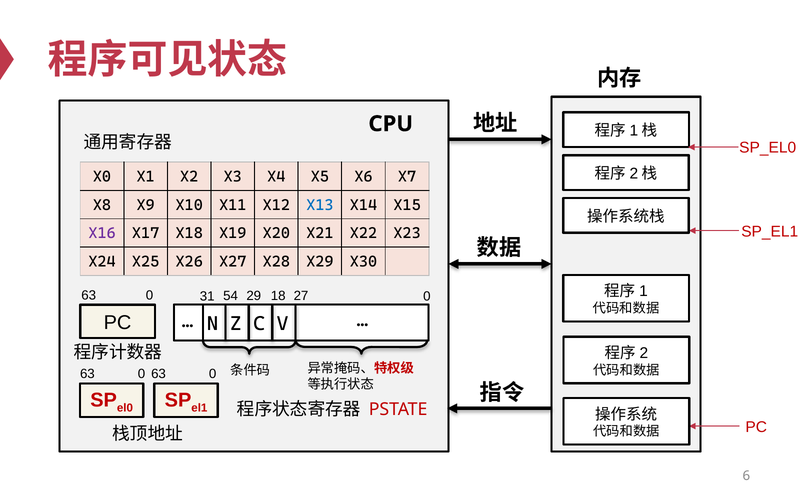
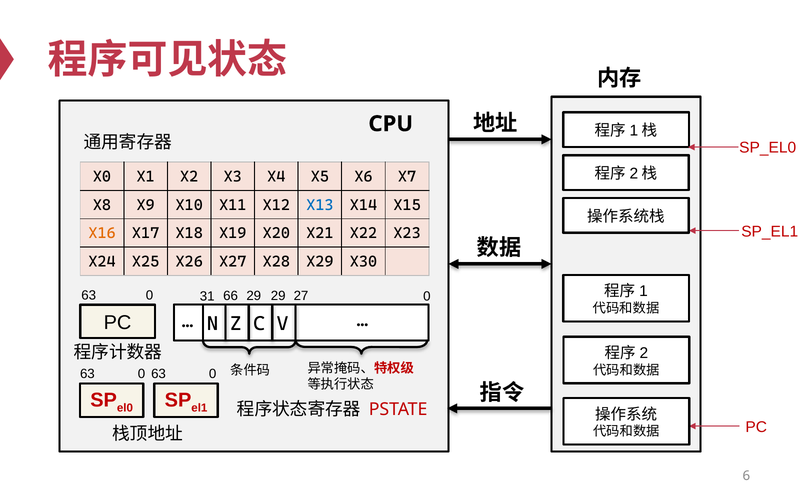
X16 colour: purple -> orange (102, 233)
54: 54 -> 66 (231, 296)
29 18: 18 -> 29 (278, 296)
